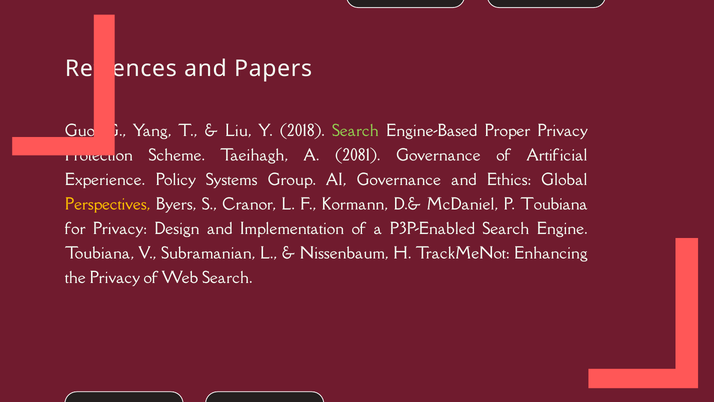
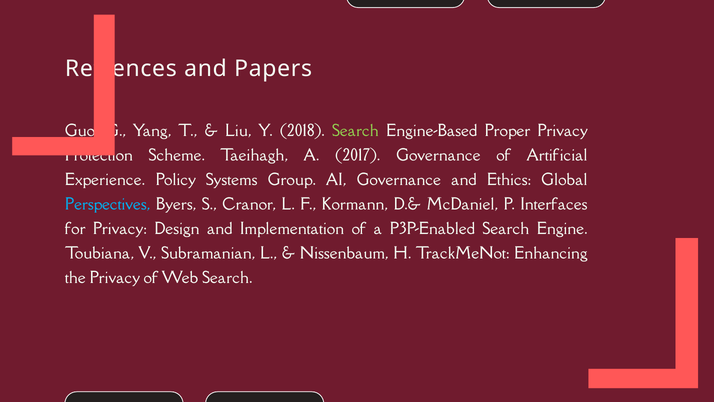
2081: 2081 -> 2017 (358, 156)
Perspectives colour: yellow -> light blue (108, 204)
P Toubiana: Toubiana -> Interfaces (554, 204)
